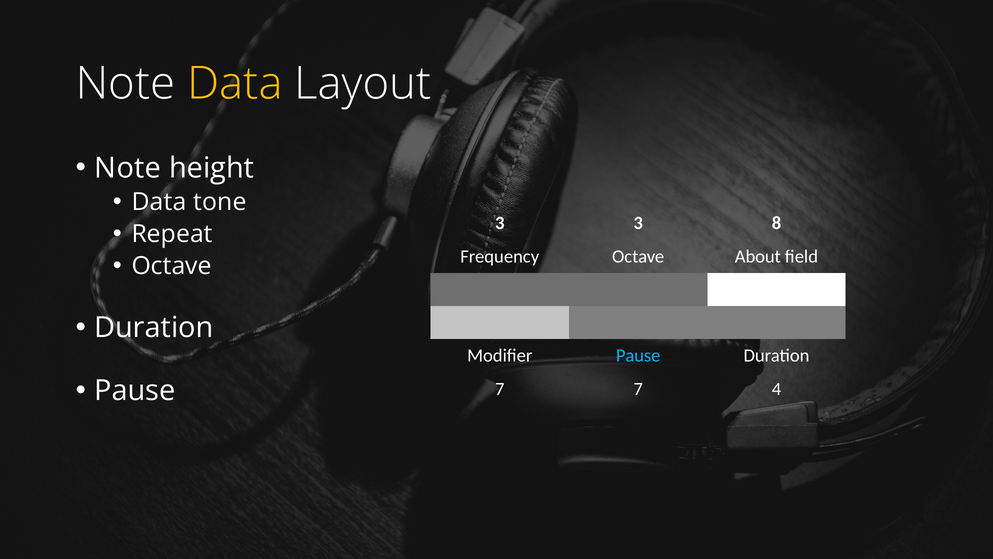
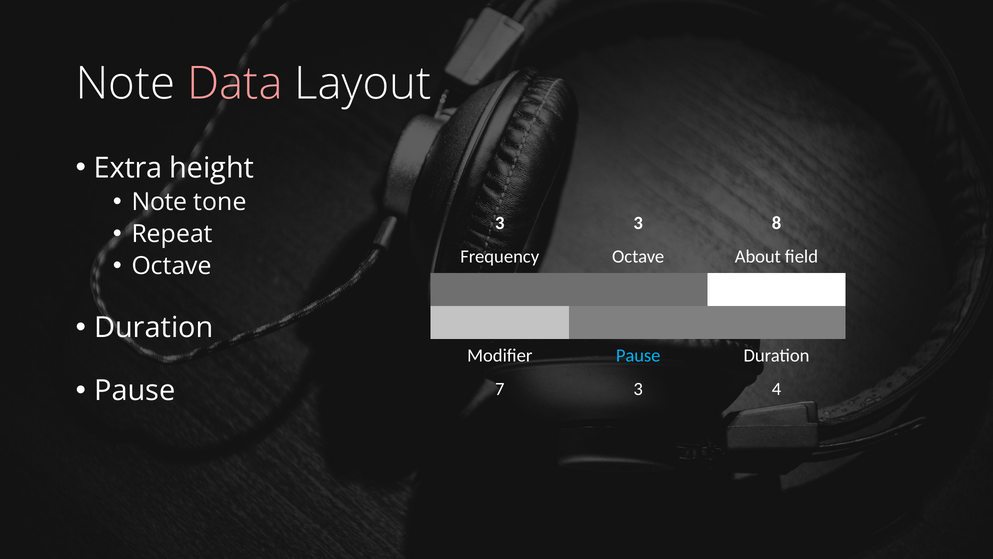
Data colour: yellow -> pink (235, 83)
Note: Note -> Extra (128, 168)
Data: Data -> Note (159, 202)
7 7: 7 -> 3 (638, 389)
